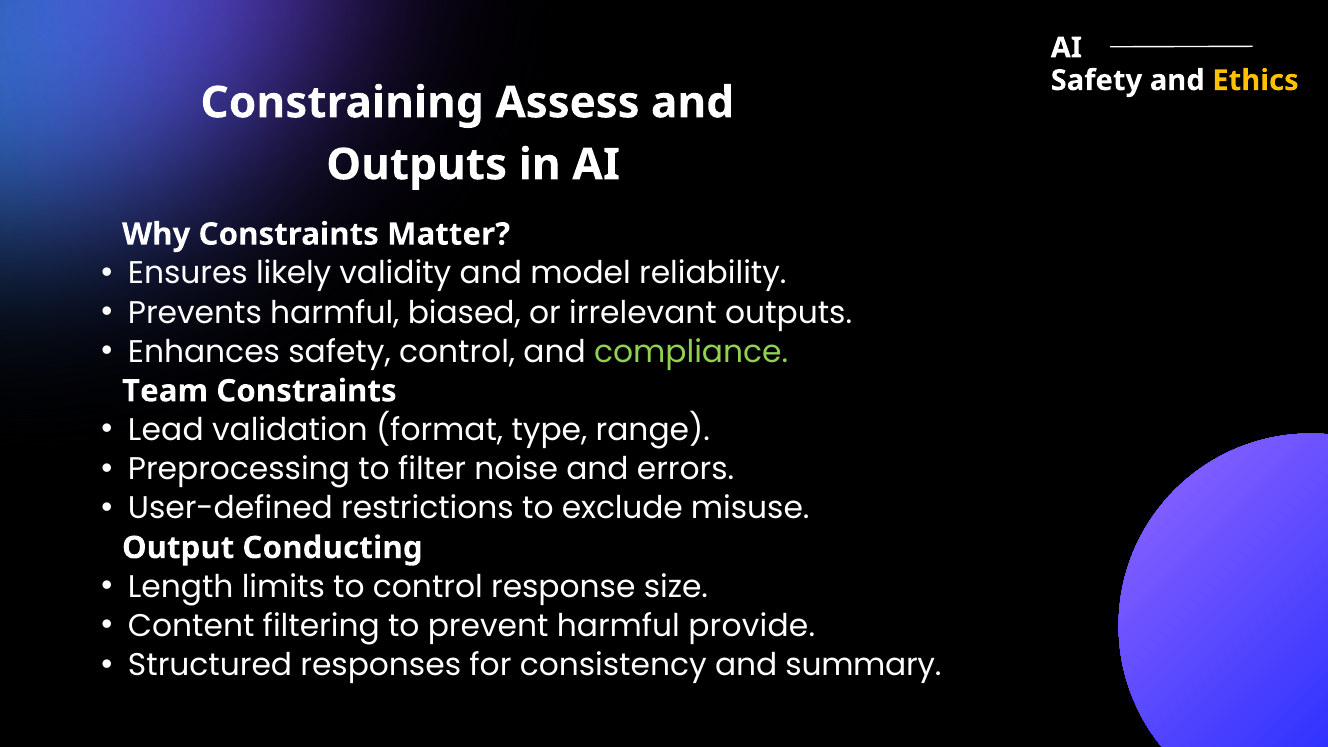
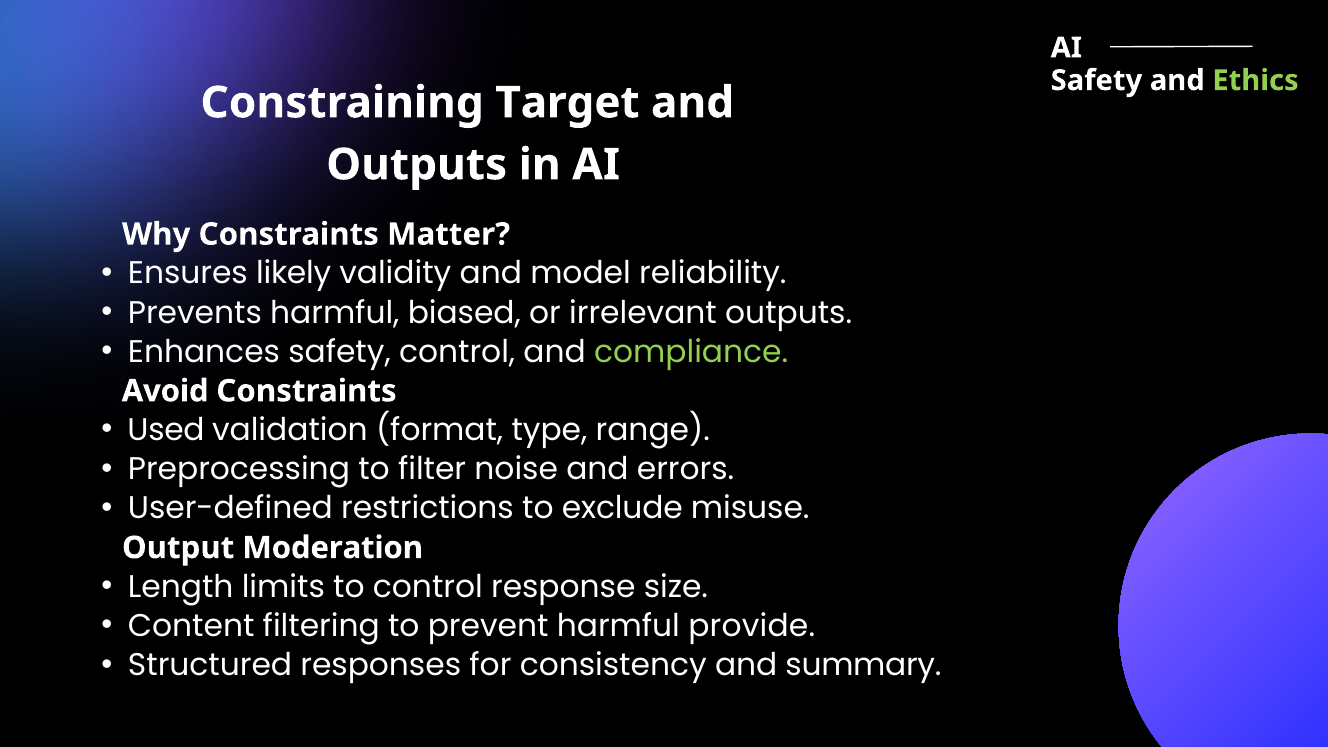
Ethics colour: yellow -> light green (1256, 80)
Assess: Assess -> Target (567, 103)
Team: Team -> Avoid (165, 391)
Lead: Lead -> Used (166, 430)
Conducting: Conducting -> Moderation (333, 548)
